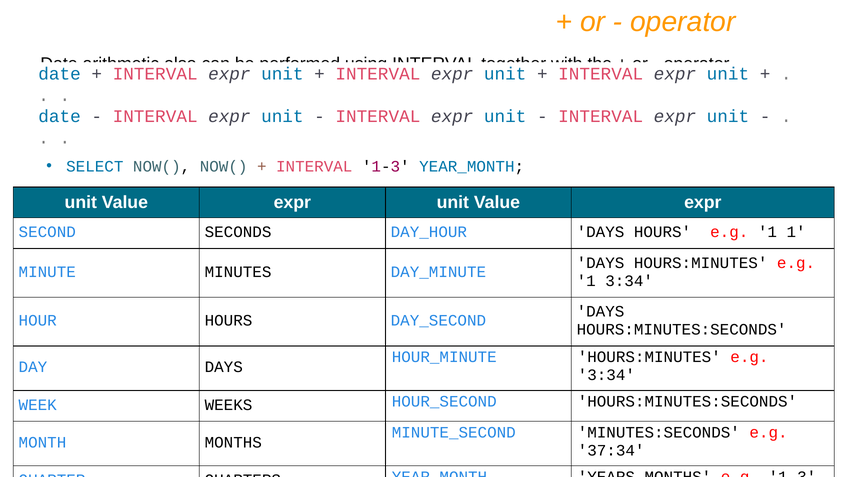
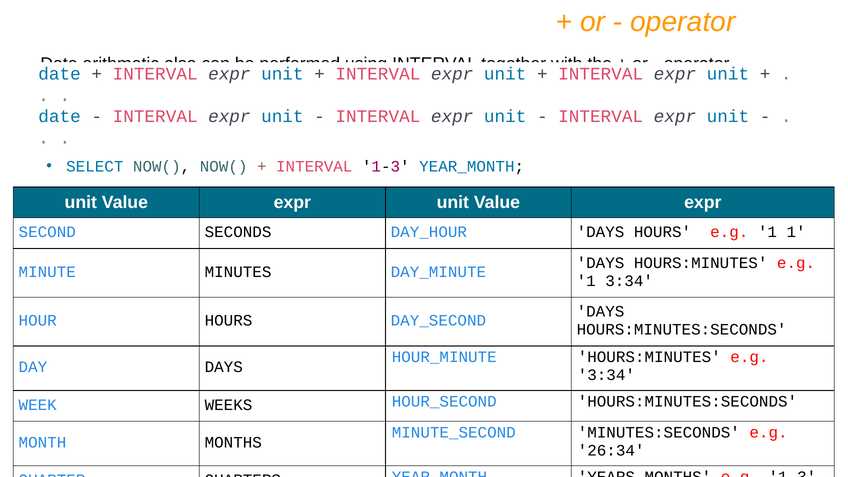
37:34: 37:34 -> 26:34 (611, 450)
